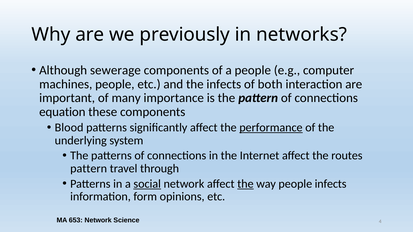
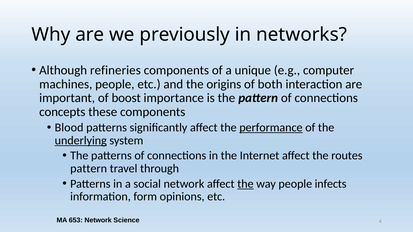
sewerage: sewerage -> refineries (115, 70)
a people: people -> unique (253, 70)
the infects: infects -> origins (224, 84)
many: many -> boost (126, 98)
equation: equation -> concepts (62, 112)
underlying underline: none -> present (81, 141)
social underline: present -> none (147, 184)
